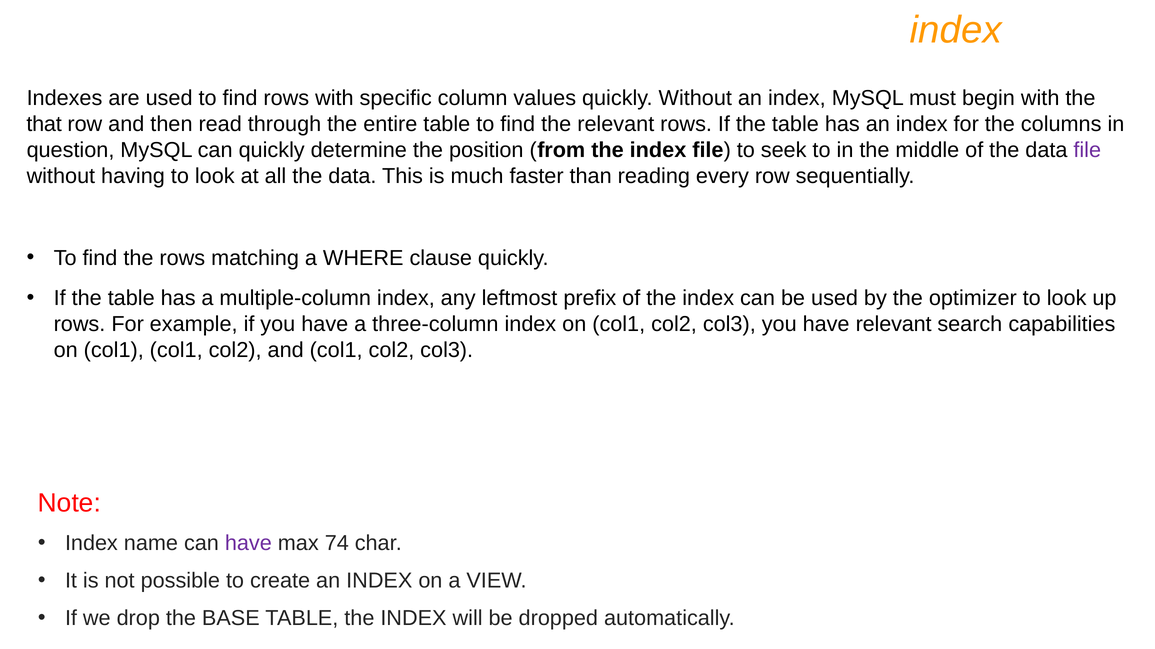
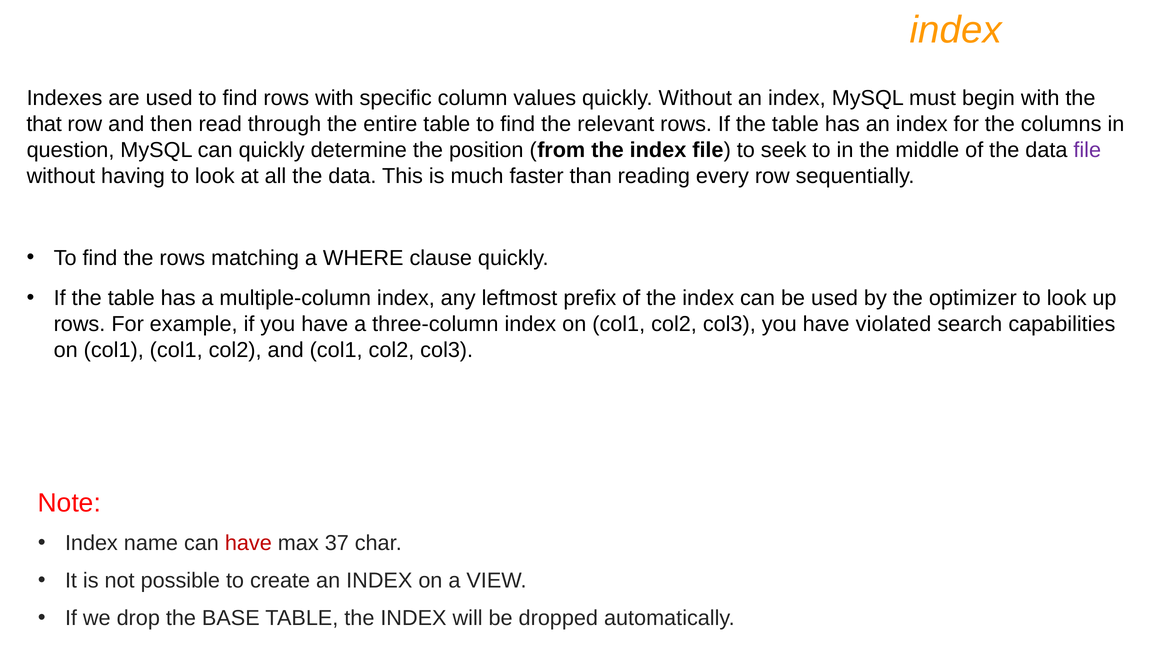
have relevant: relevant -> violated (893, 325)
have colour: purple -> red (248, 544)
74: 74 -> 37 (337, 544)
